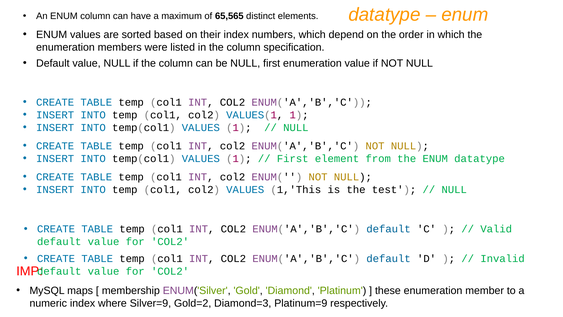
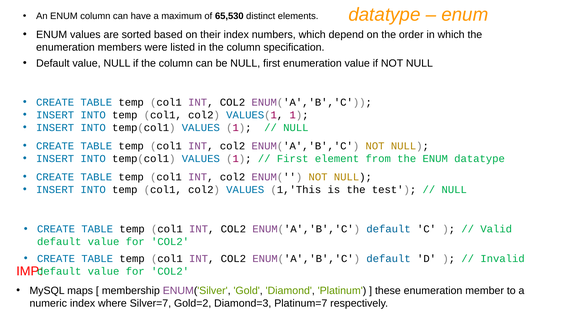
65,565: 65,565 -> 65,530 (229, 16)
Silver=9: Silver=9 -> Silver=7 (150, 303)
Platinum=9: Platinum=9 -> Platinum=7 (301, 303)
